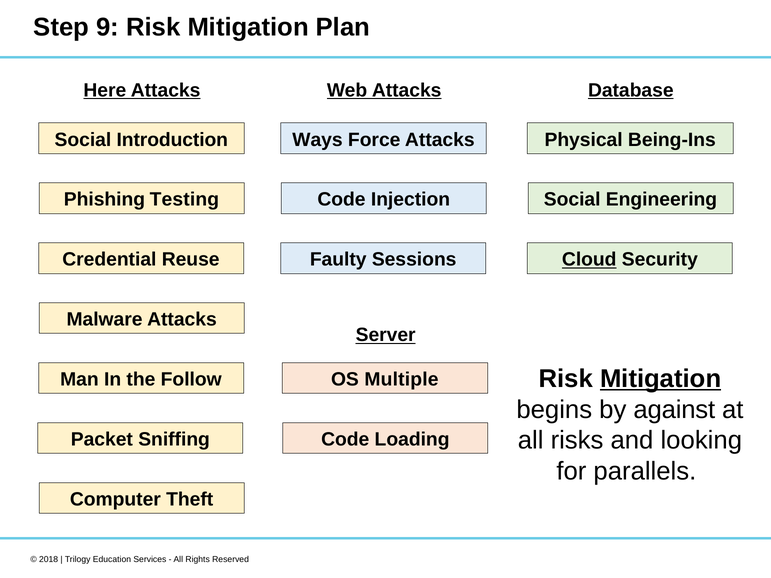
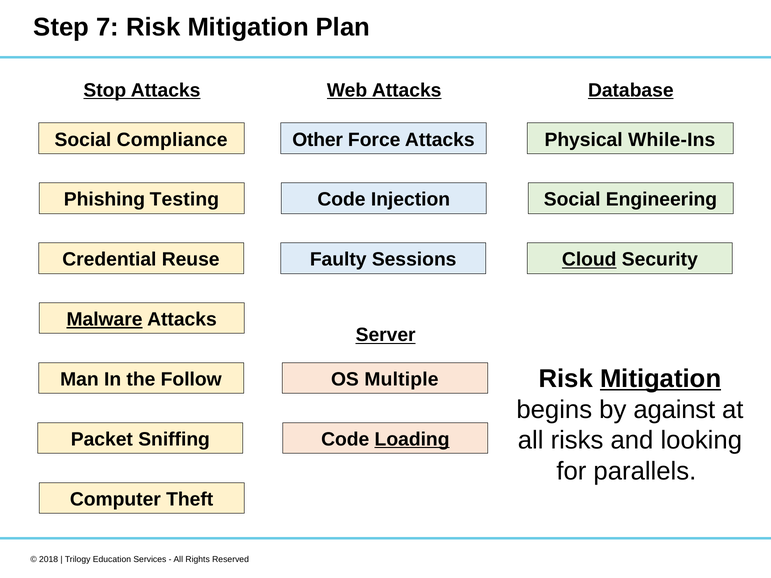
9: 9 -> 7 (108, 27)
Here: Here -> Stop (105, 90)
Introduction: Introduction -> Compliance (172, 140)
Ways: Ways -> Other (318, 140)
Being-Ins: Being-Ins -> While-Ins (672, 140)
Malware underline: none -> present (105, 320)
Loading underline: none -> present (412, 440)
